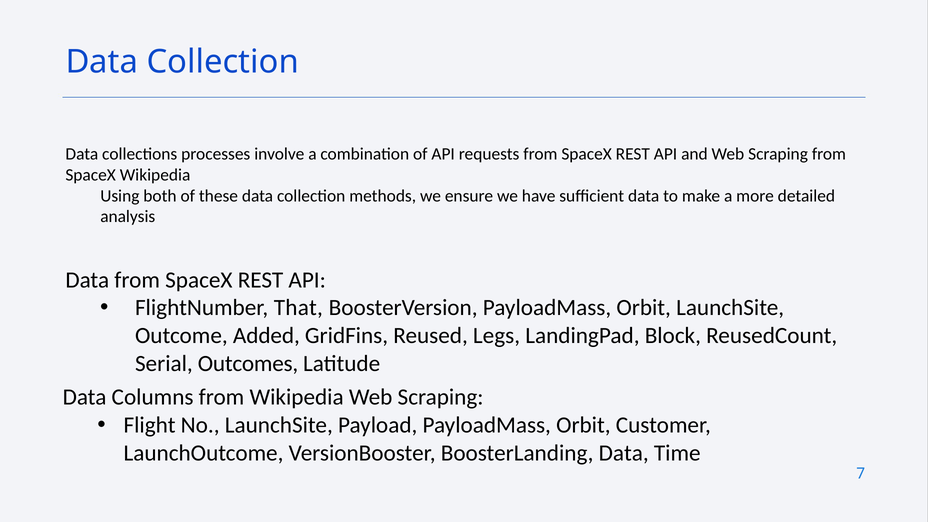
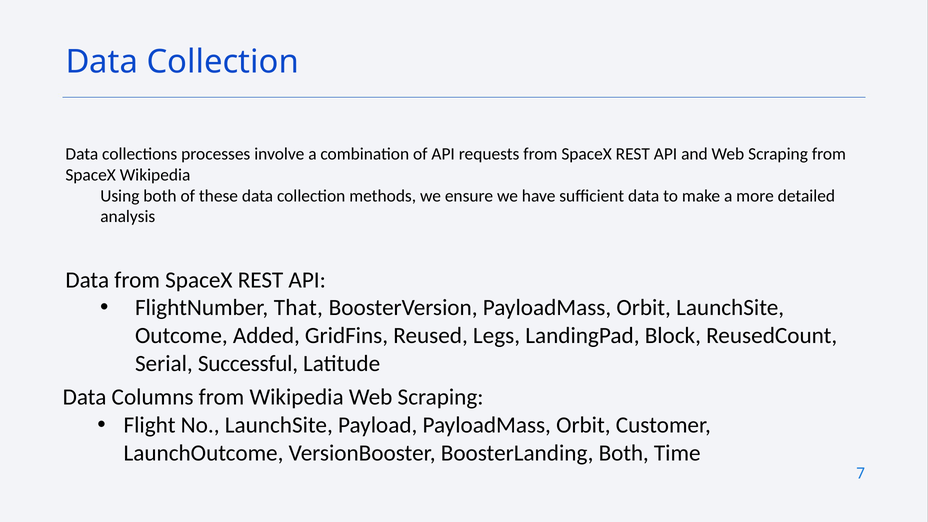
Outcomes: Outcomes -> Successful (248, 363)
BoosterLanding Data: Data -> Both (624, 453)
